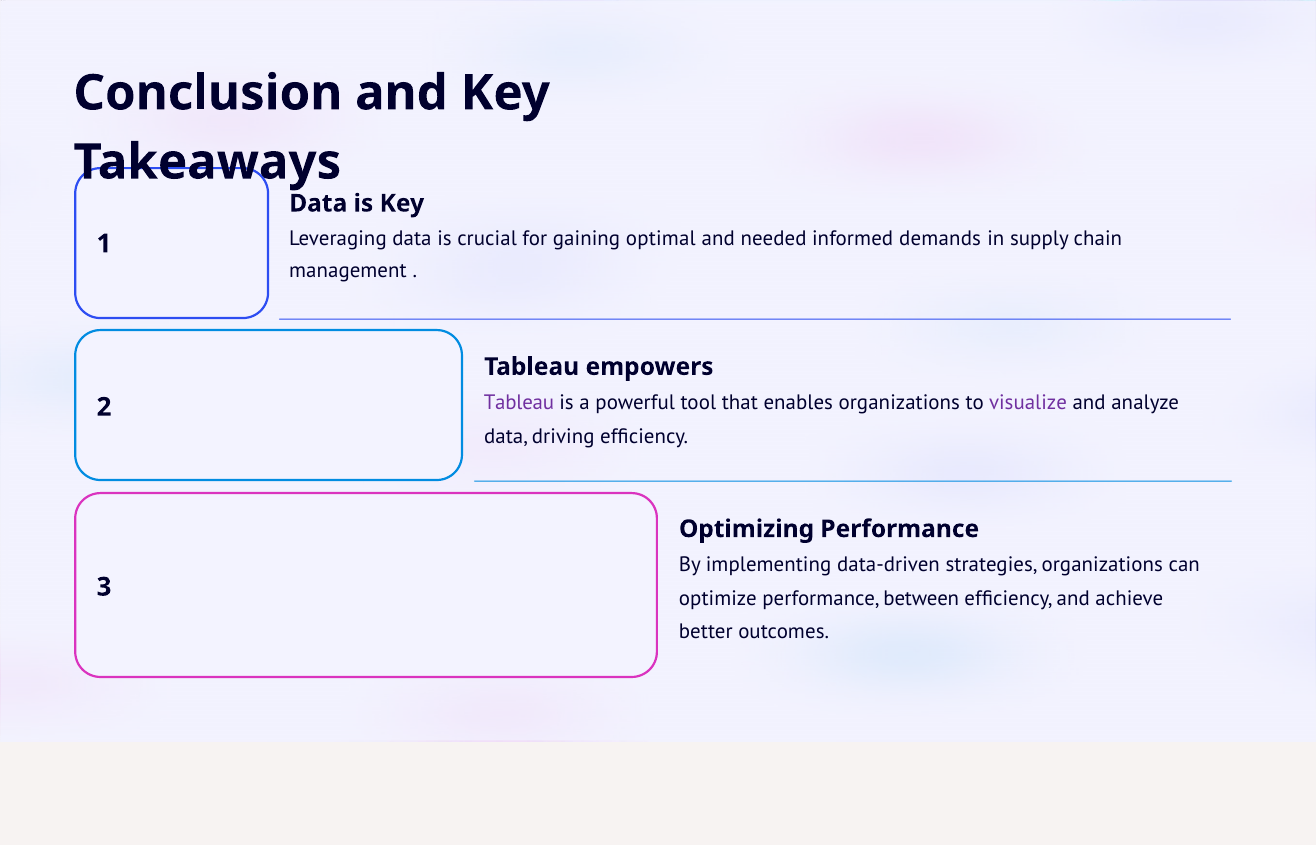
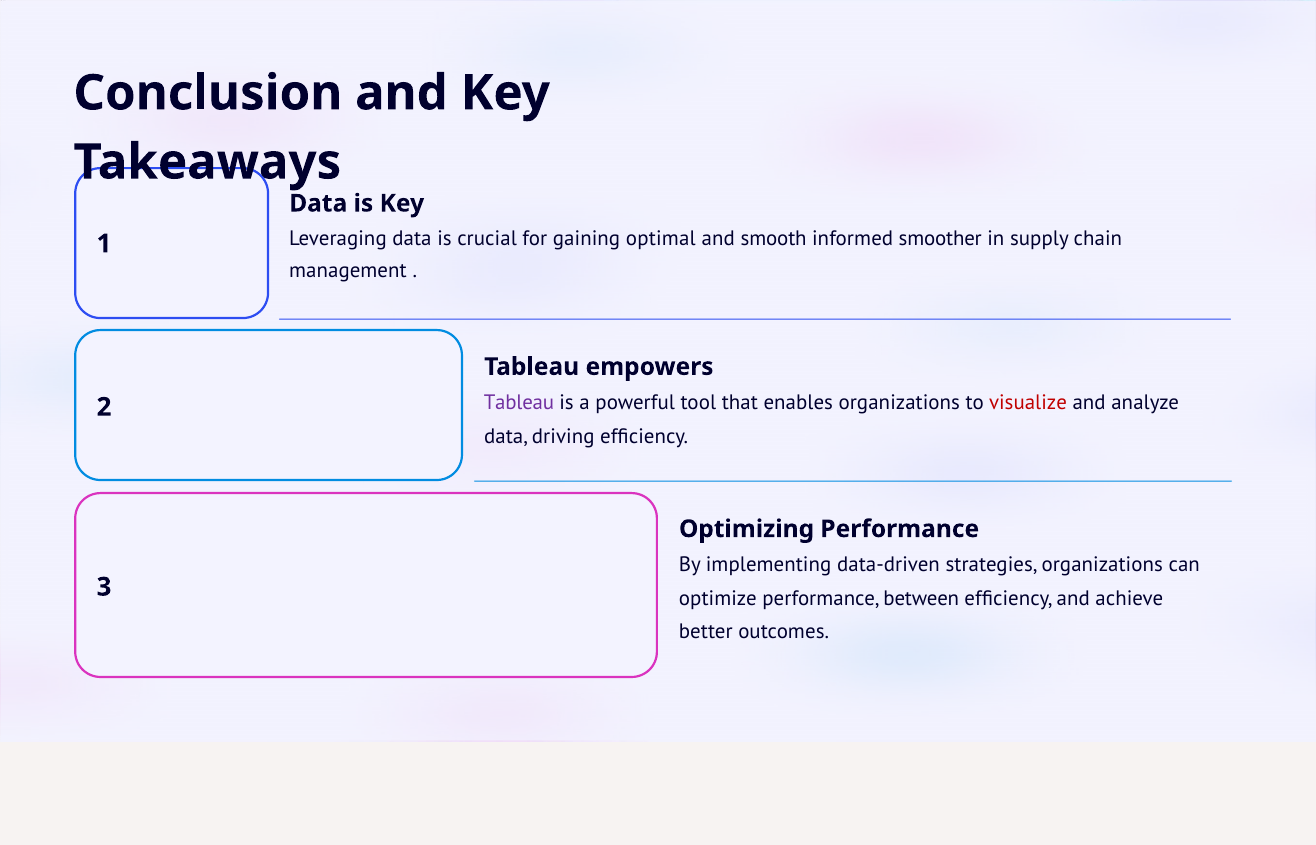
needed: needed -> smooth (774, 238)
demands: demands -> smoother (940, 238)
visualize colour: purple -> red (1028, 403)
